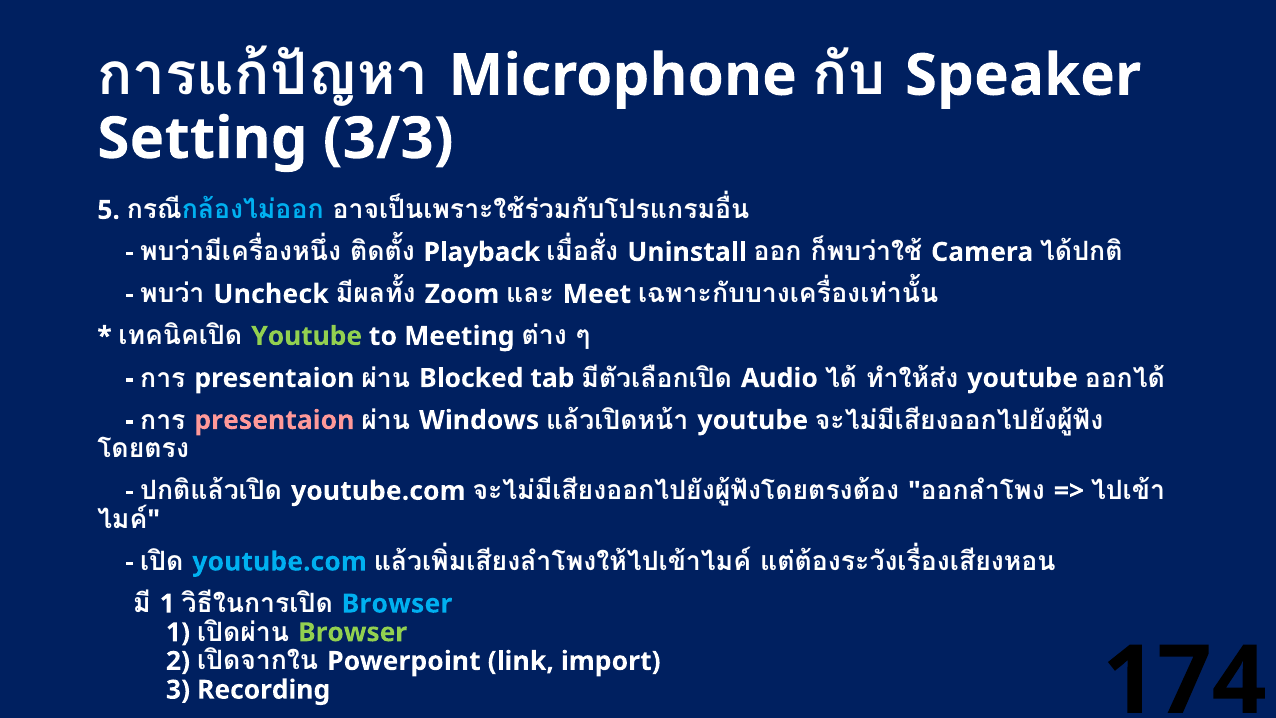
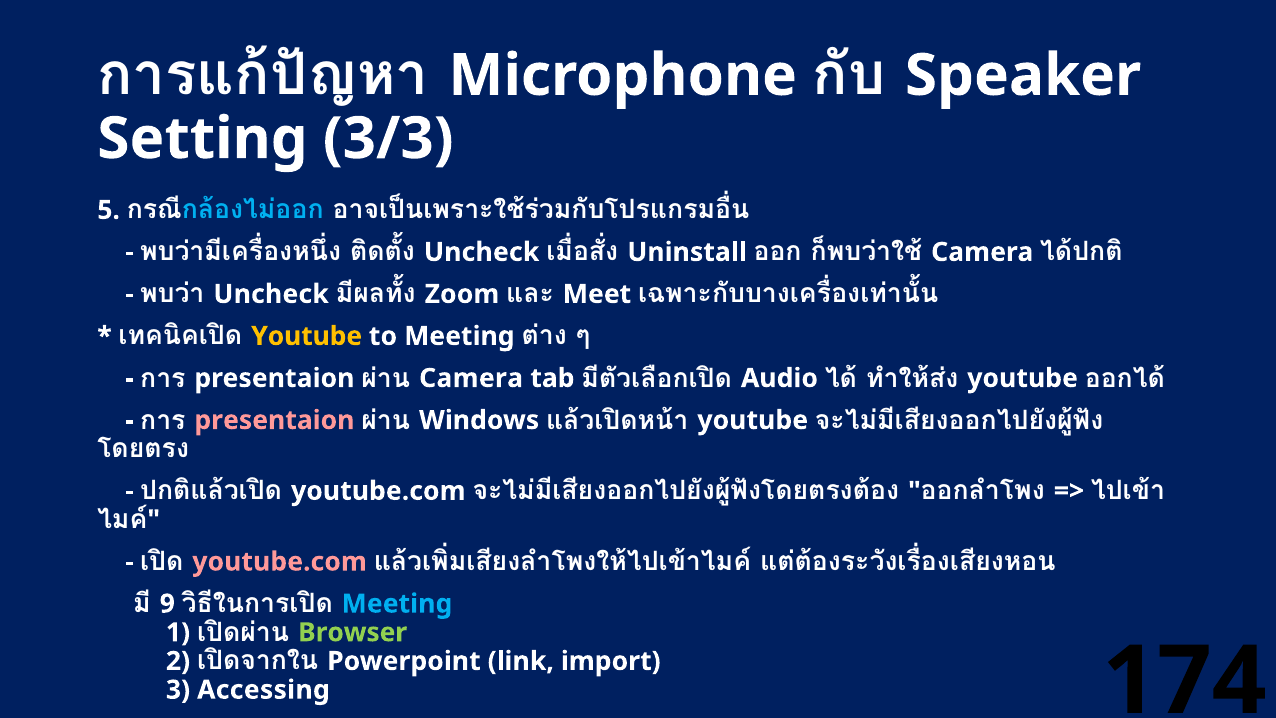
Playback: Playback -> Uncheck (482, 252)
Youtube colour: light green -> yellow (307, 336)
Blocked: Blocked -> Camera (471, 378)
youtube.com colour: light blue -> pink (280, 562)
1: 1 -> 9 (167, 604)
Browser: Browser -> Meeting (397, 604)
Recording: Recording -> Accessing (263, 690)
